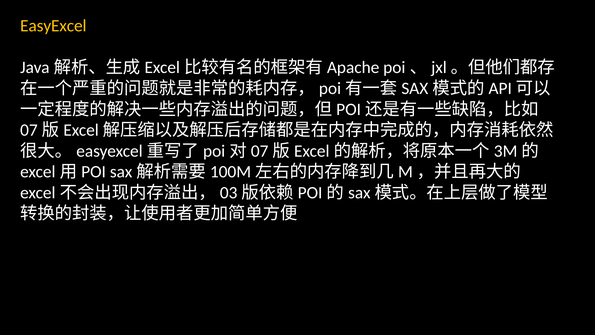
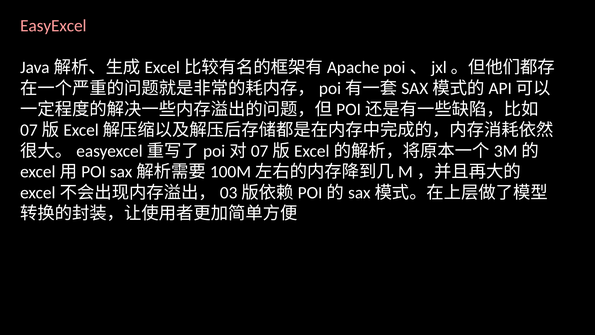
EasyExcel colour: yellow -> pink (53, 26)
